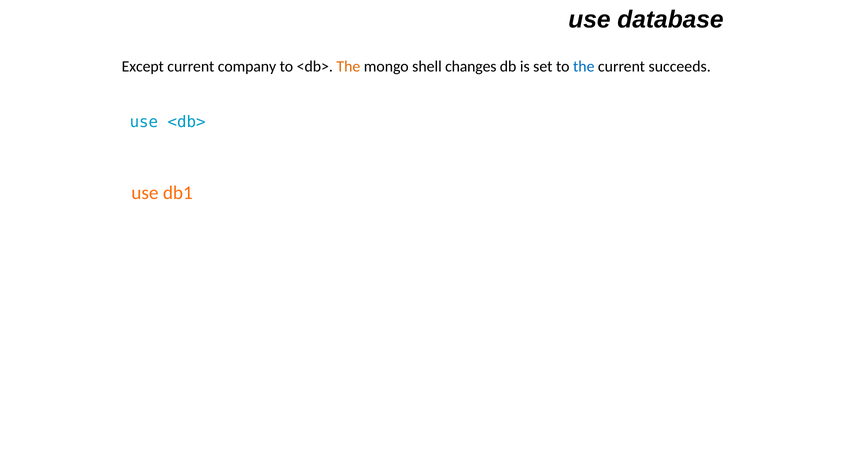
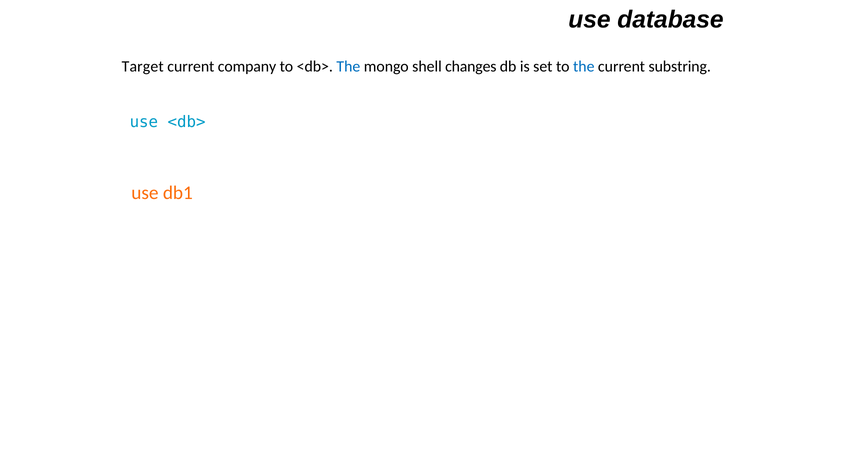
Except: Except -> Target (143, 66)
The colour: orange -> blue (348, 66)
succeeds: succeeds -> substring (680, 66)
